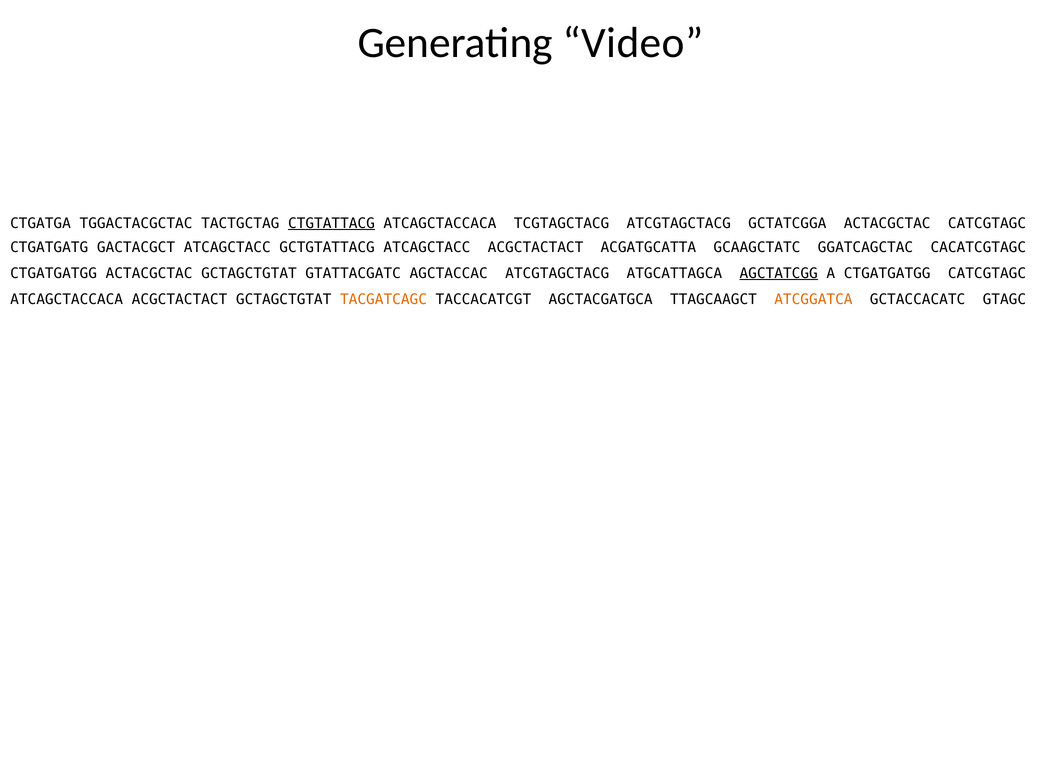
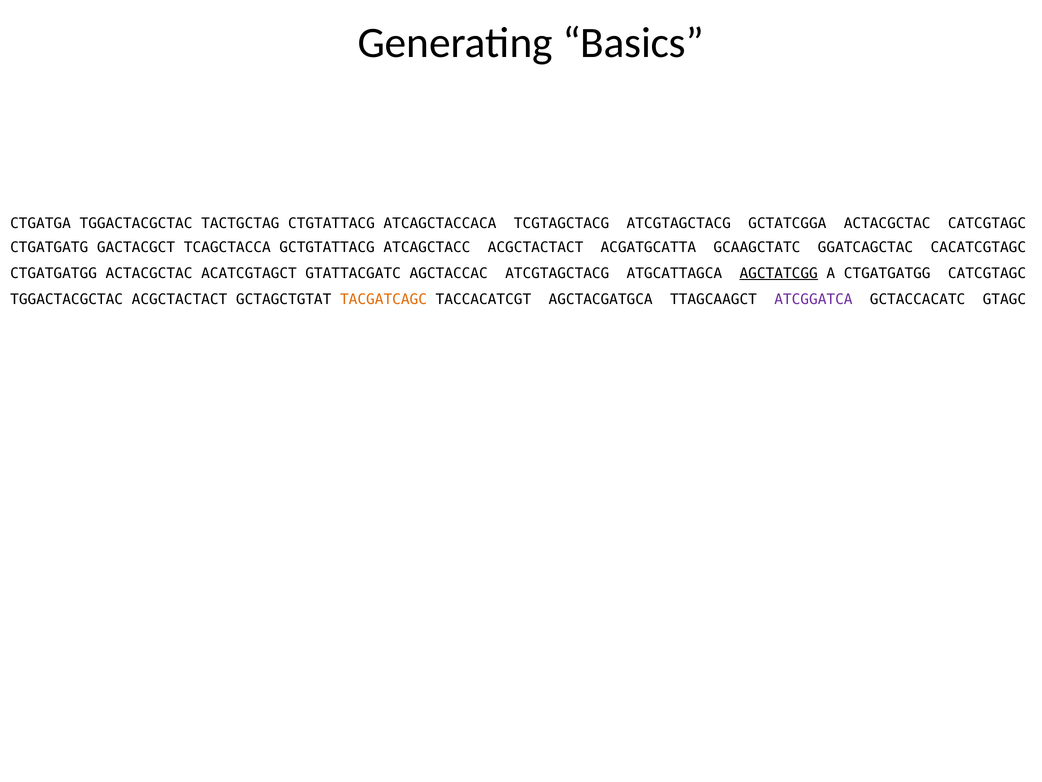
Video: Video -> Basics (633, 43)
CTGTATTACG underline: present -> none (331, 223)
GACTACGCT ATCAGCTACC: ATCAGCTACC -> TCAGCTACCA (227, 247)
ACTACGCTAC GCTAGCTGTAT: GCTAGCTGTAT -> ACATCGTAGCT (249, 273)
ATCAGCTACCACA: ATCAGCTACCACA -> TGGACTACGCTAC (67, 299)
ATCGGATCA colour: orange -> purple (813, 299)
